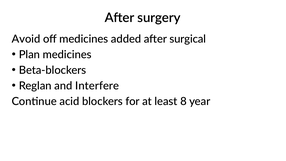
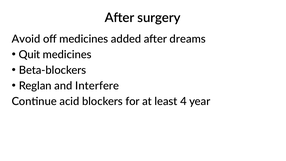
surgical: surgical -> dreams (188, 39)
Plan: Plan -> Quit (29, 55)
8: 8 -> 4 (183, 101)
